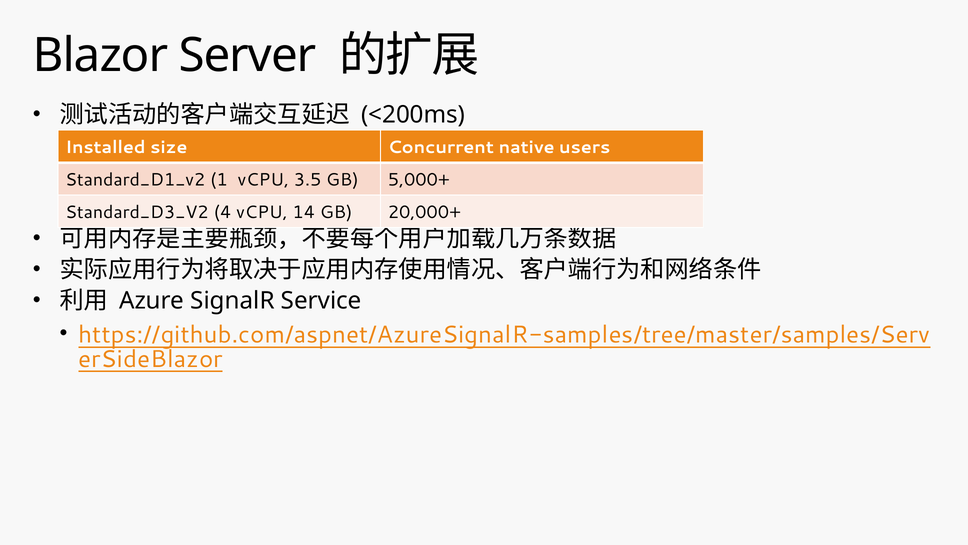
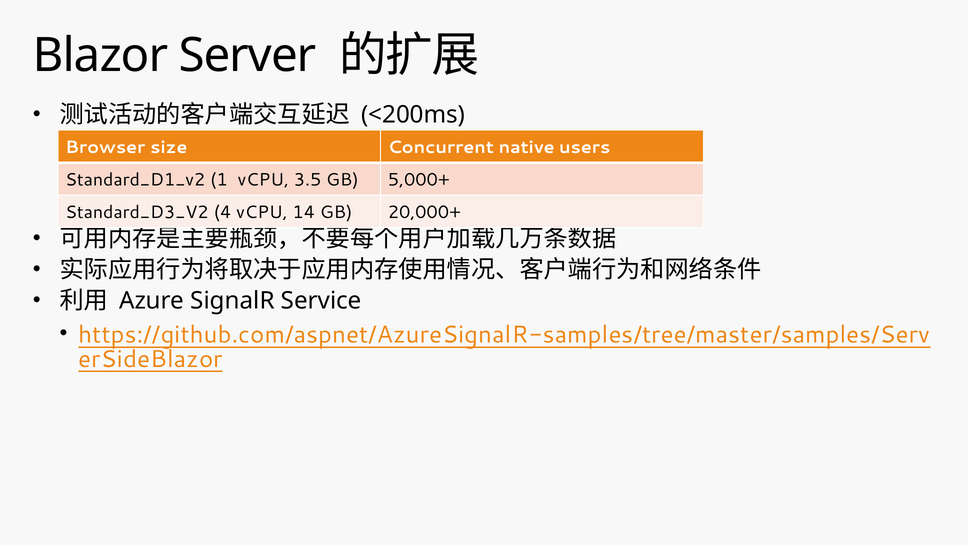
Installed: Installed -> Browser (105, 147)
